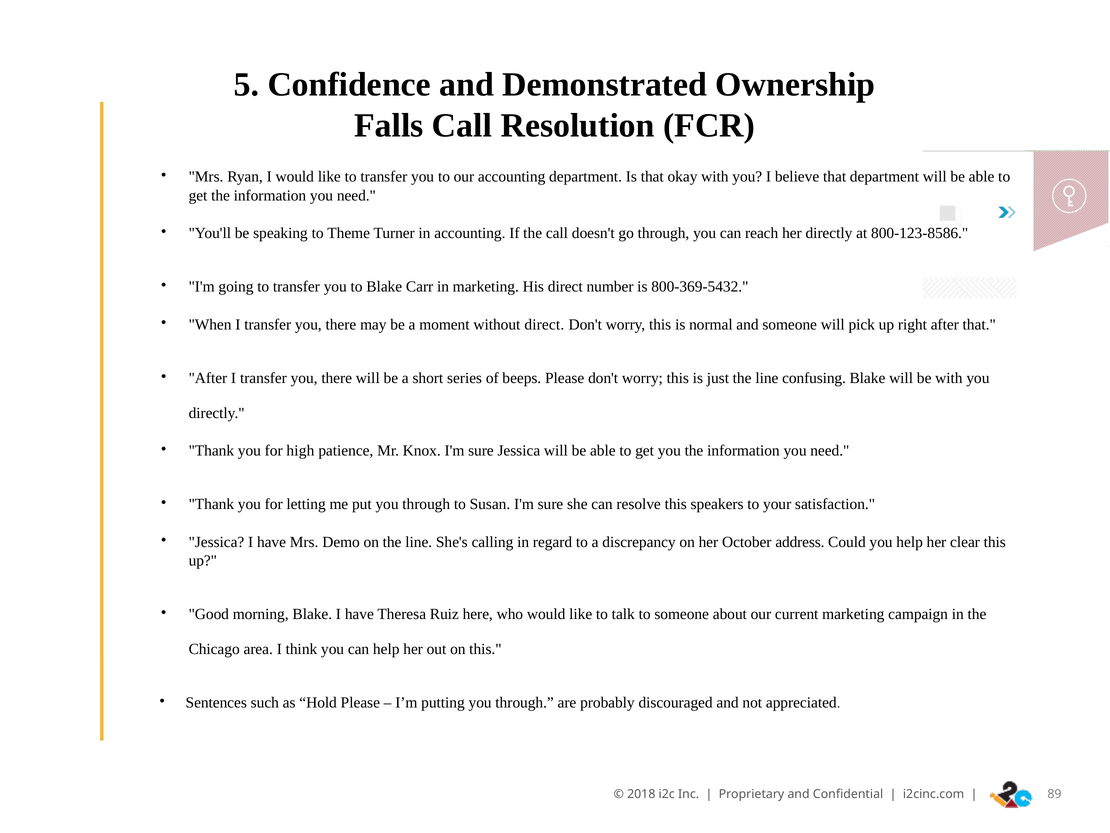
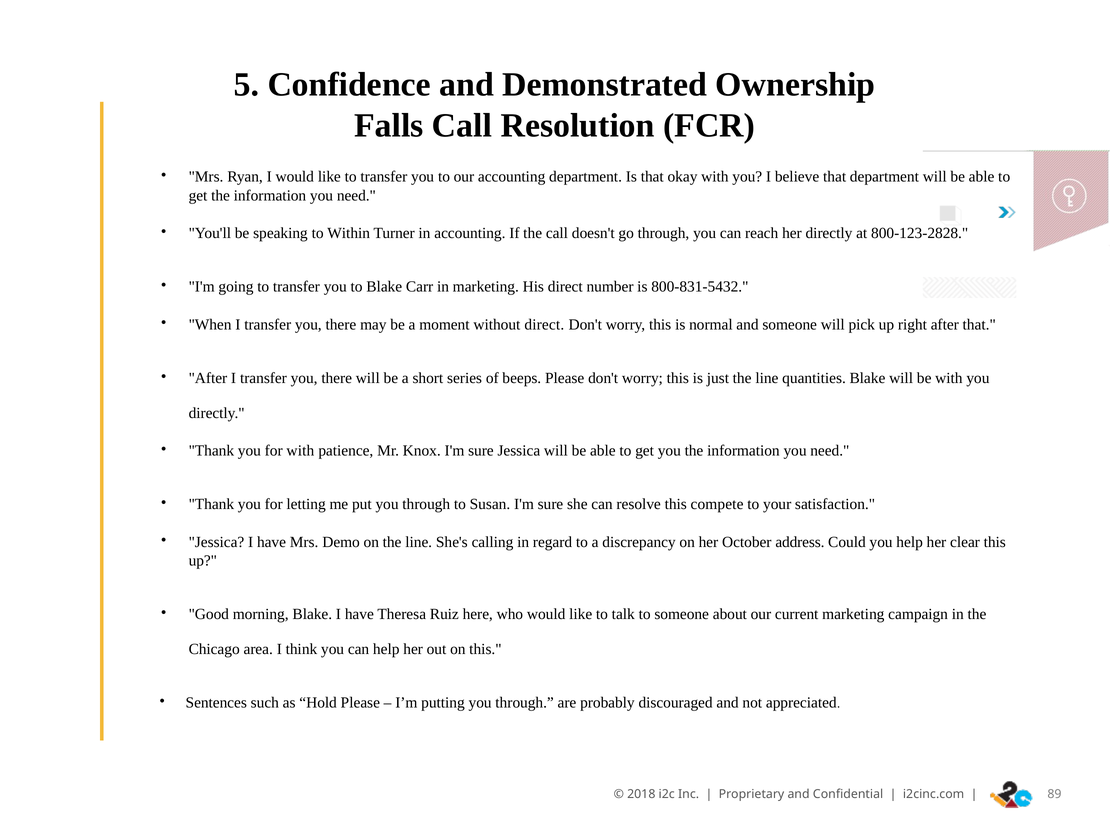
Theme: Theme -> Within (349, 233)
800-123-8586: 800-123-8586 -> 800-123-2828 (920, 233)
800-369-5432: 800-369-5432 -> 800-831-5432 (700, 287)
confusing: confusing -> quantities (814, 378)
for high: high -> with (300, 450)
speakers: speakers -> compete (717, 504)
